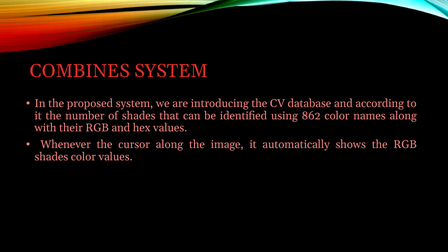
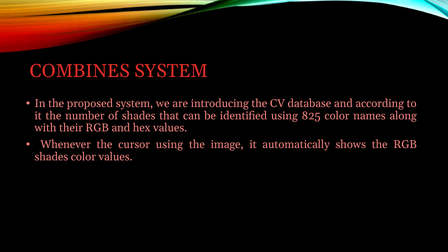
862: 862 -> 825 (311, 116)
cursor along: along -> using (169, 145)
